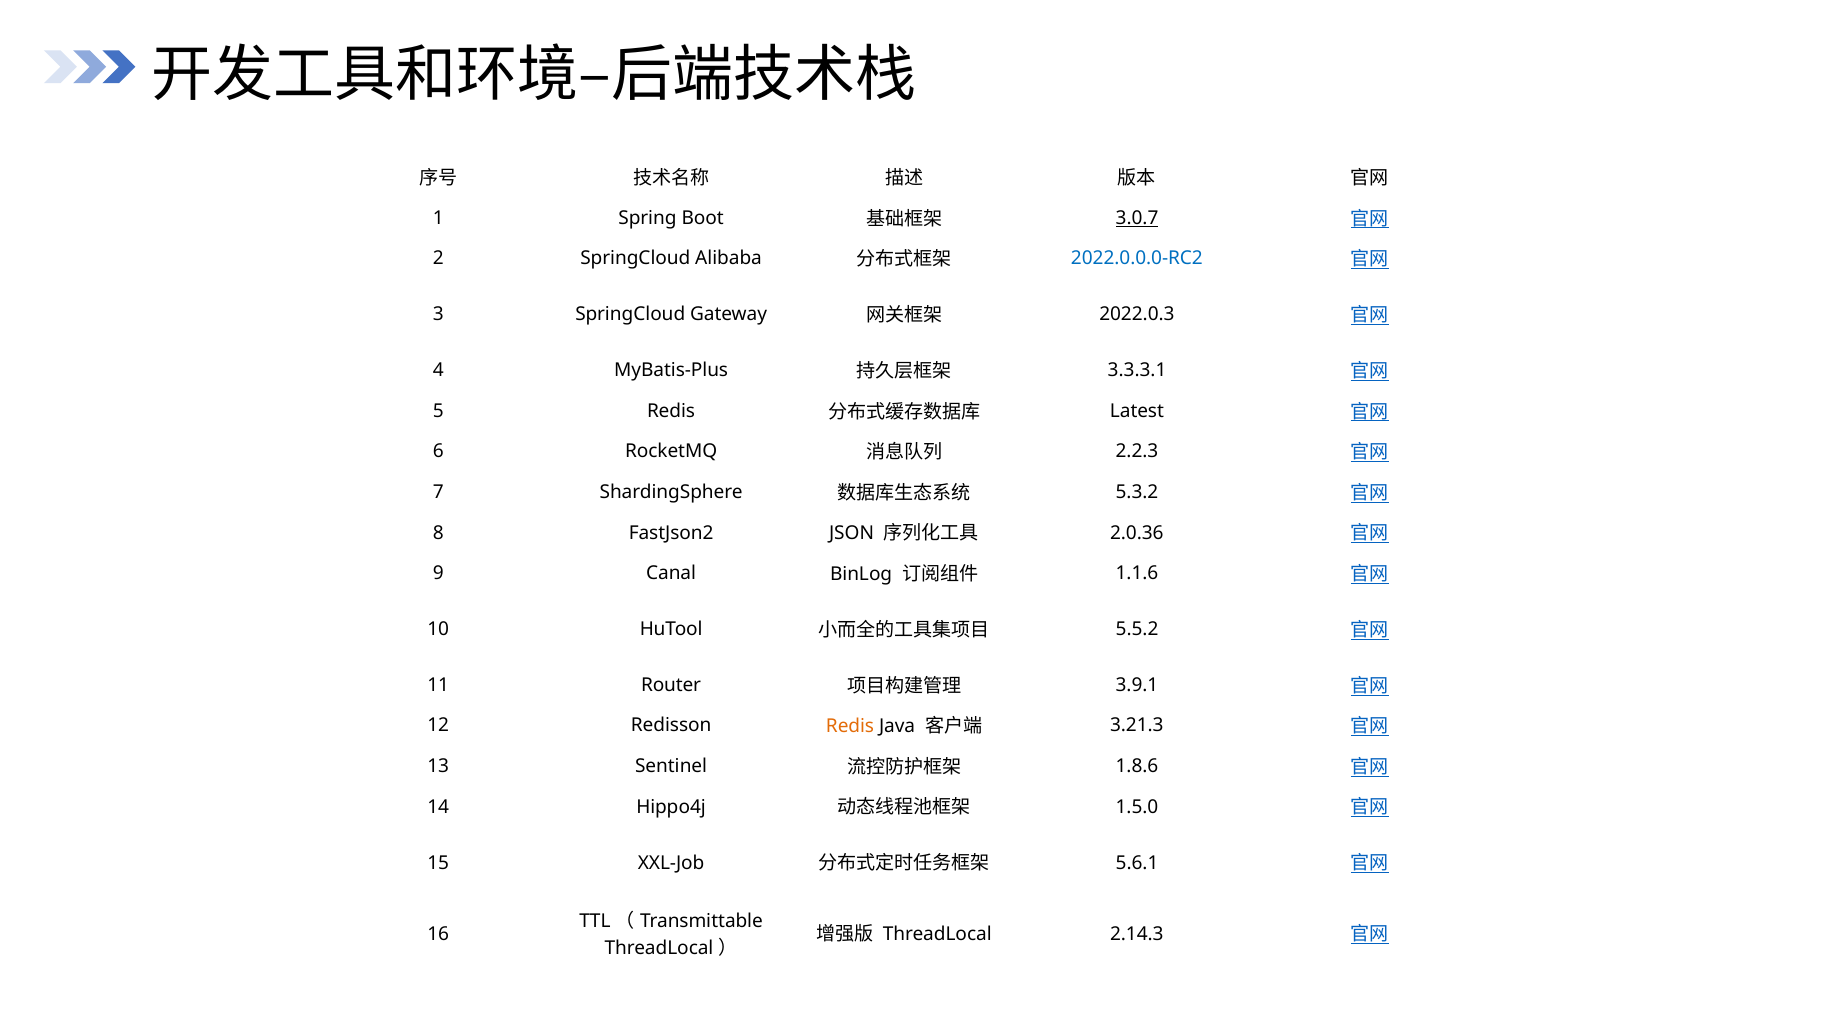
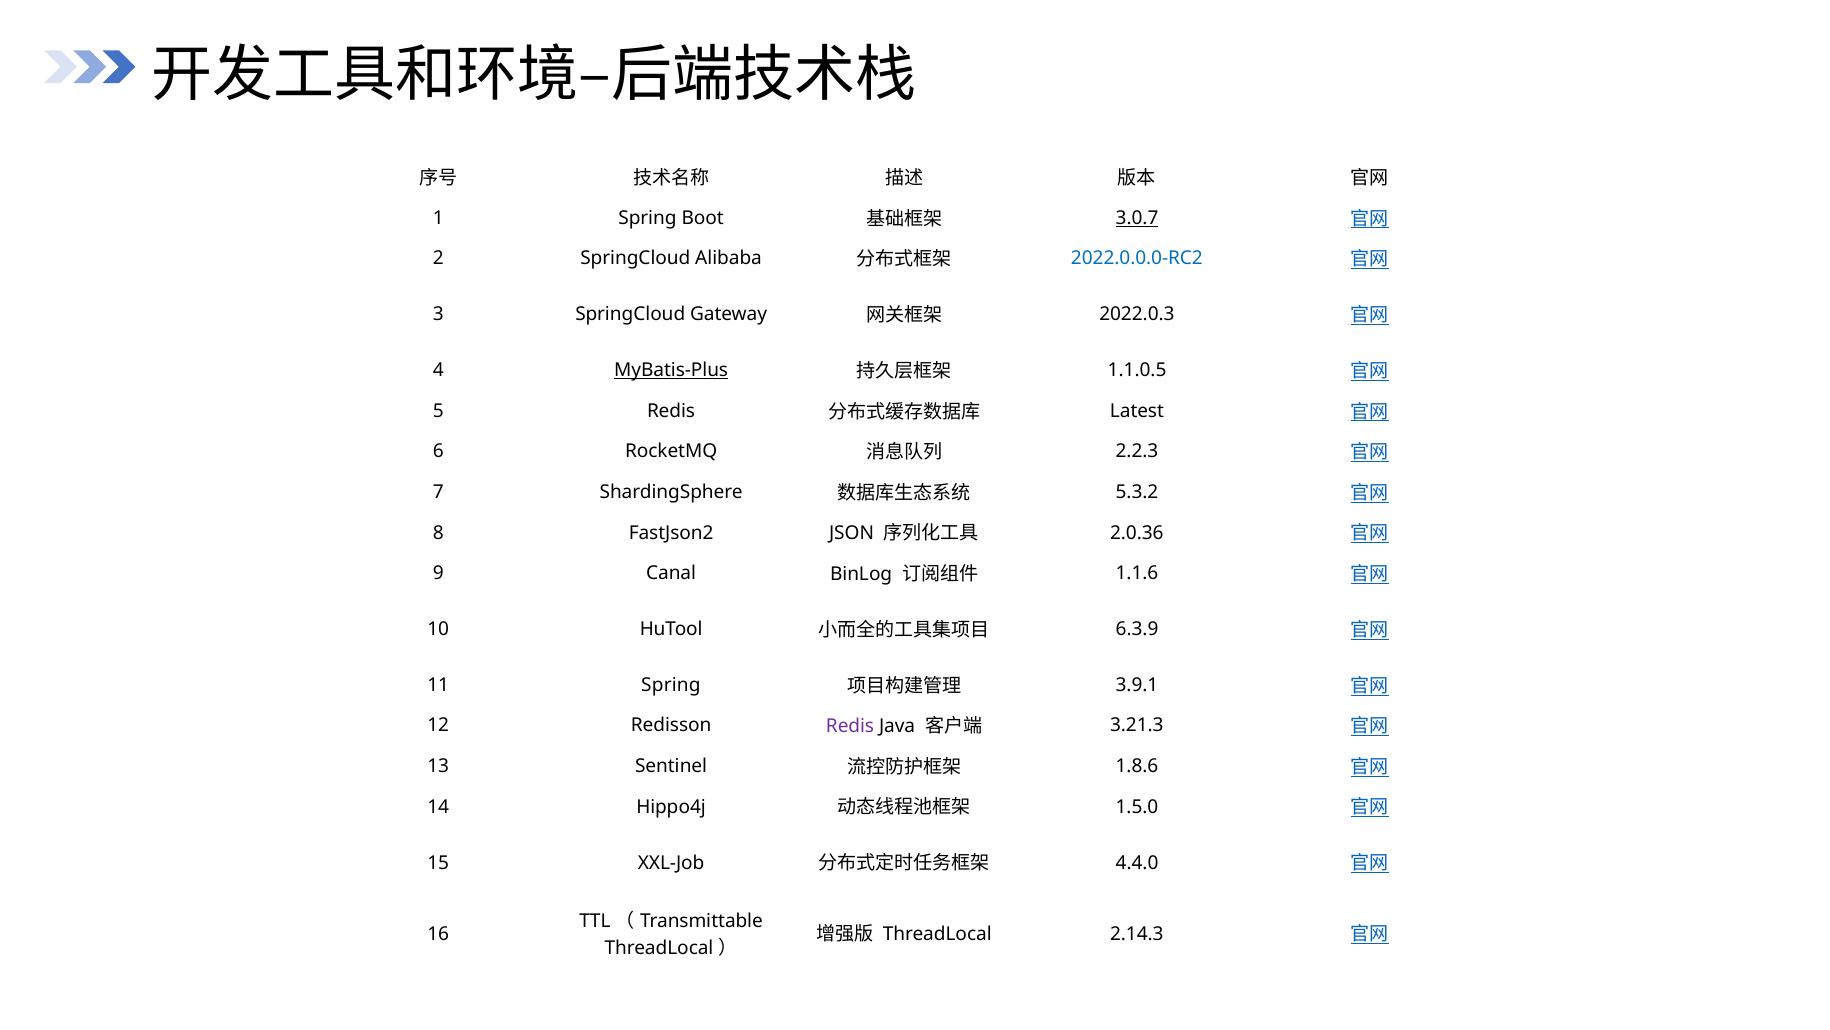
MyBatis-Plus underline: none -> present (671, 370)
3.3.3.1: 3.3.3.1 -> 1.1.0.5 (1137, 370)
5.5.2: 5.5.2 -> 6.3.9 (1137, 629)
11 Router: Router -> Spring (671, 685)
Redis colour: orange -> purple (850, 726)
5.6.1: 5.6.1 -> 4.4.0 (1137, 862)
